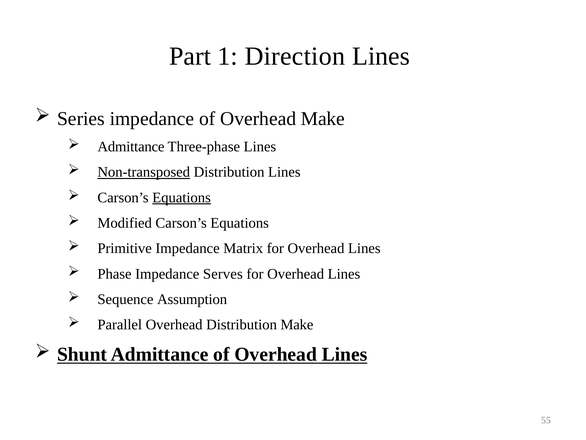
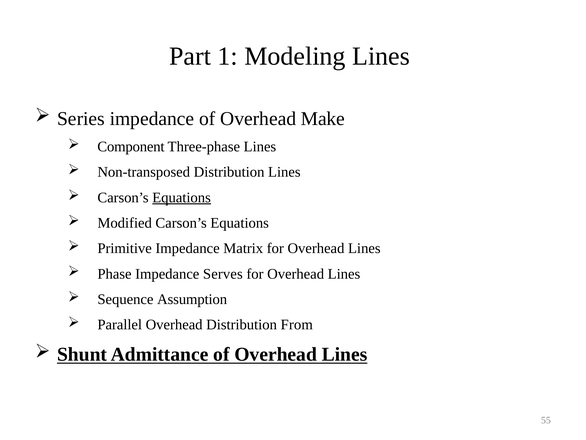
Direction: Direction -> Modeling (295, 56)
Admittance: Admittance -> Component (131, 147)
Non-transposed underline: present -> none (144, 172)
Distribution Make: Make -> From (297, 324)
